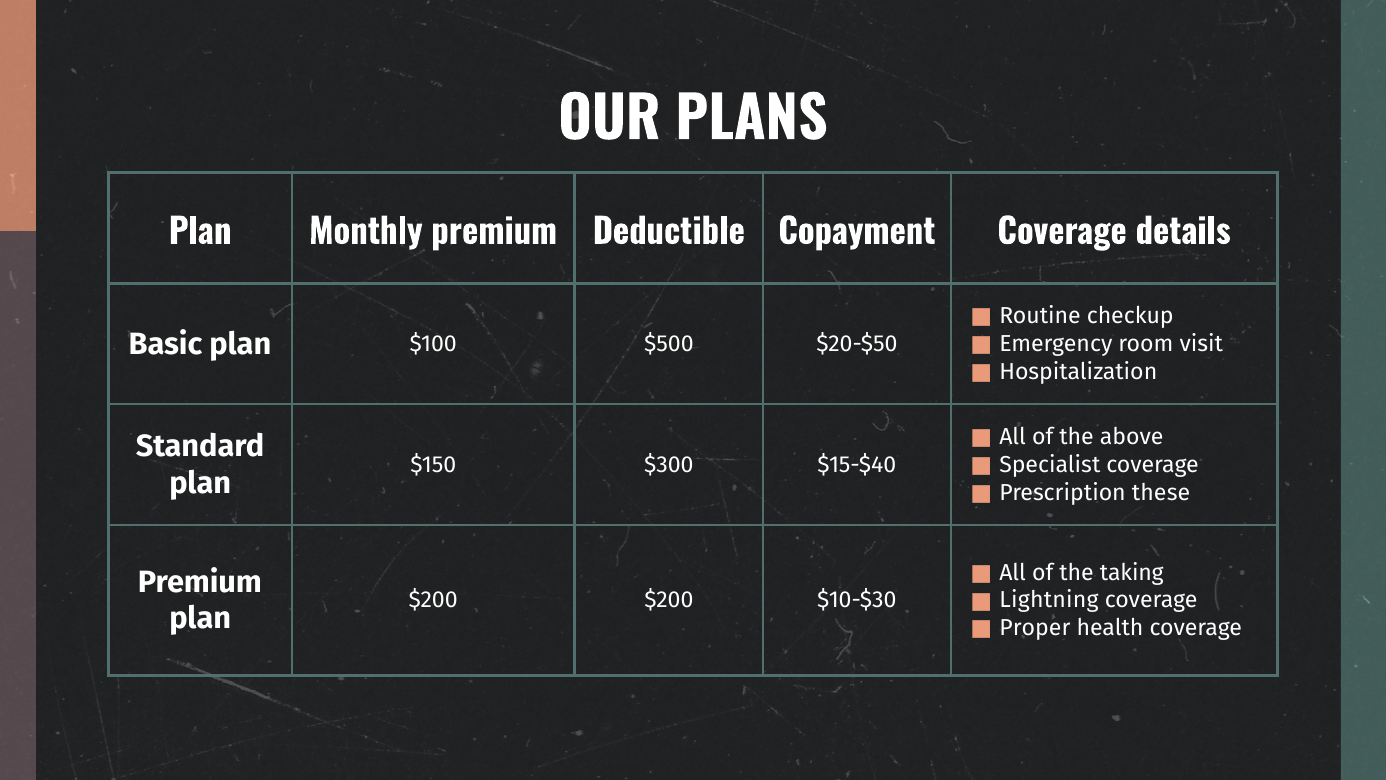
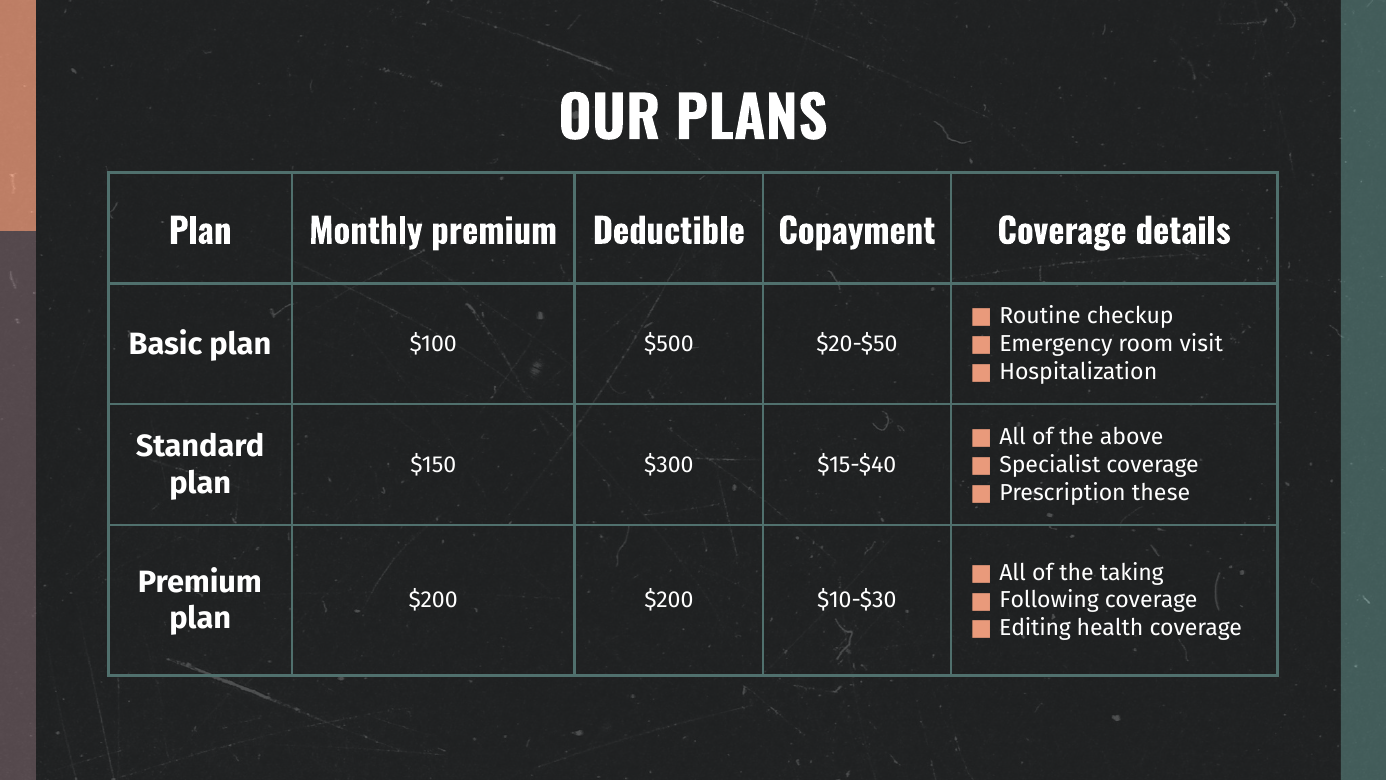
Lightning: Lightning -> Following (1049, 600)
Proper: Proper -> Editing (1035, 628)
